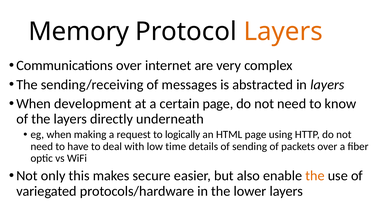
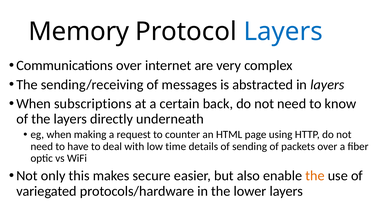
Layers colour: orange -> blue (283, 32)
development: development -> subscriptions (93, 104)
certain page: page -> back (218, 104)
logically: logically -> counter (183, 135)
